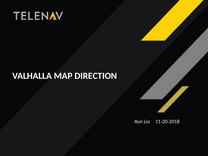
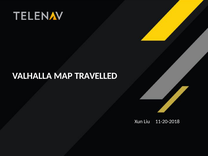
DIRECTION: DIRECTION -> TRAVELLED (96, 76)
